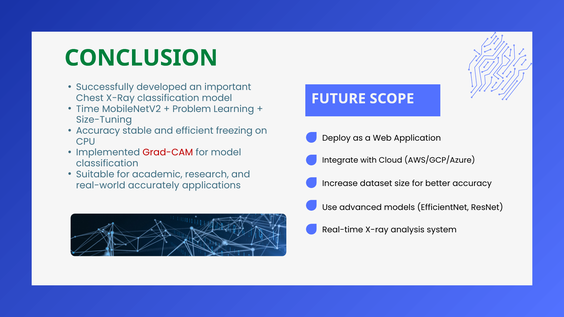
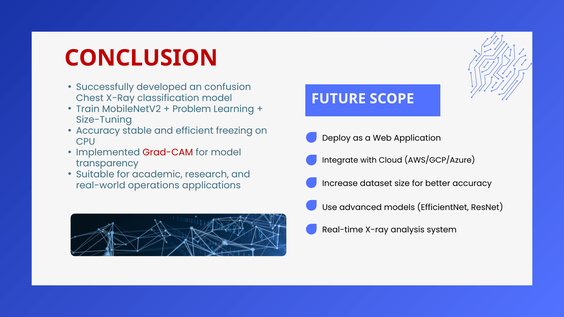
CONCLUSION colour: green -> red (141, 58)
important: important -> confusion (228, 87)
Time: Time -> Train (88, 109)
classification: classification -> transparency (107, 164)
accurately: accurately -> operations (154, 185)
